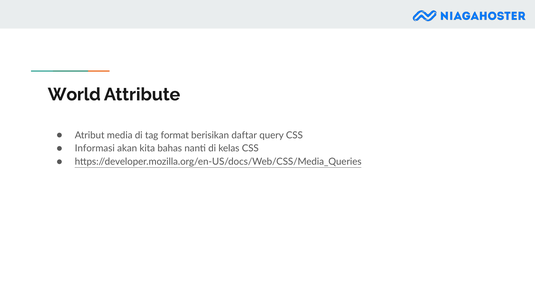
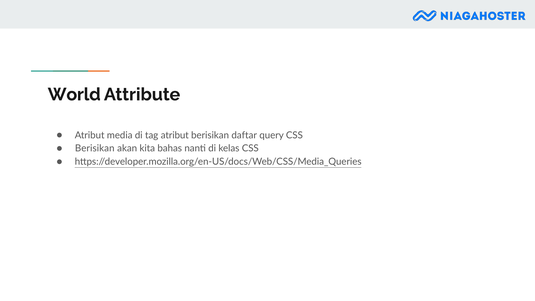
tag format: format -> atribut (175, 135)
Informasi: Informasi -> Berisikan (95, 148)
